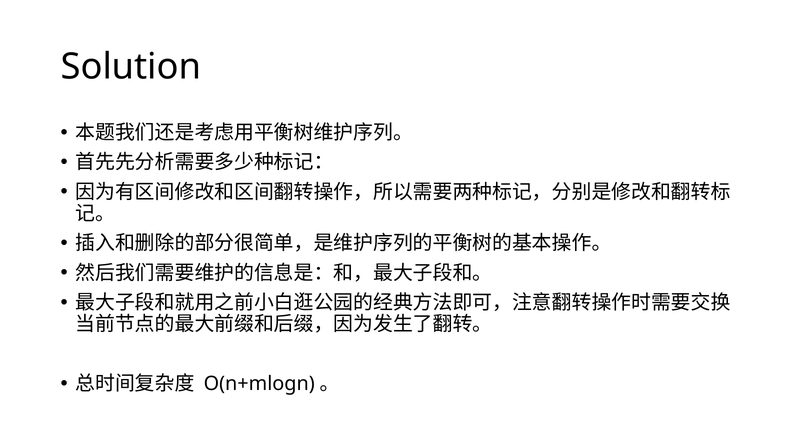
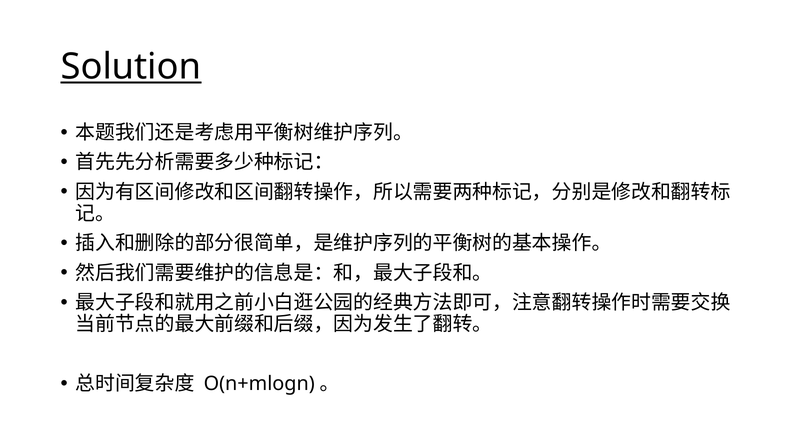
Solution underline: none -> present (131, 67)
